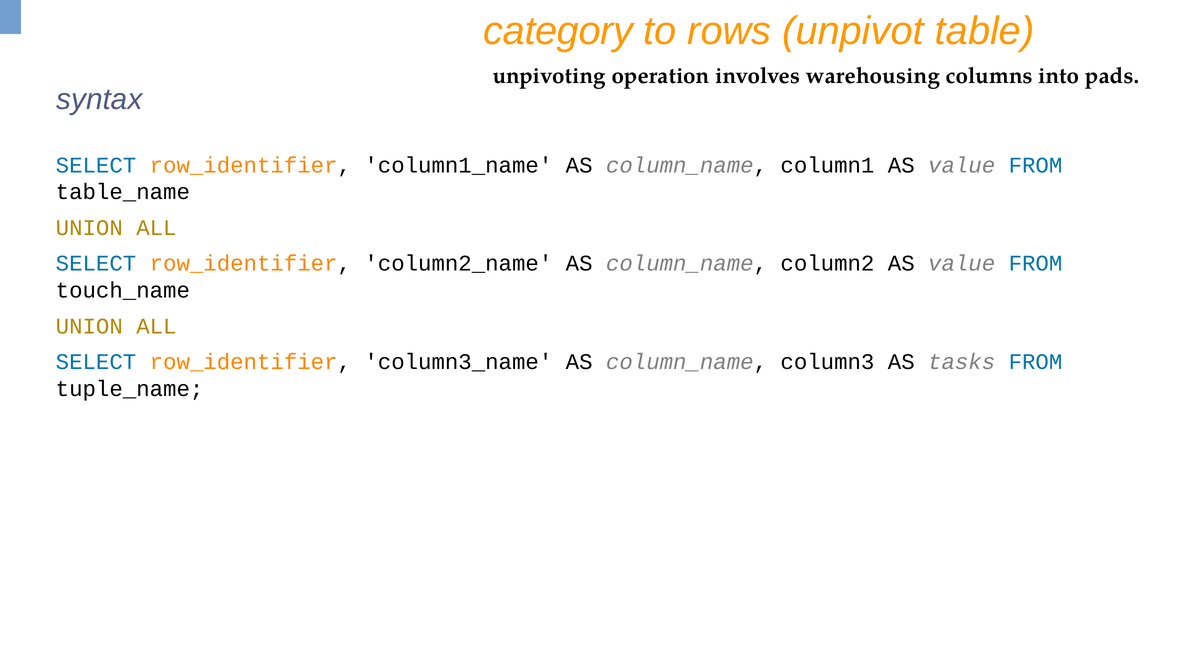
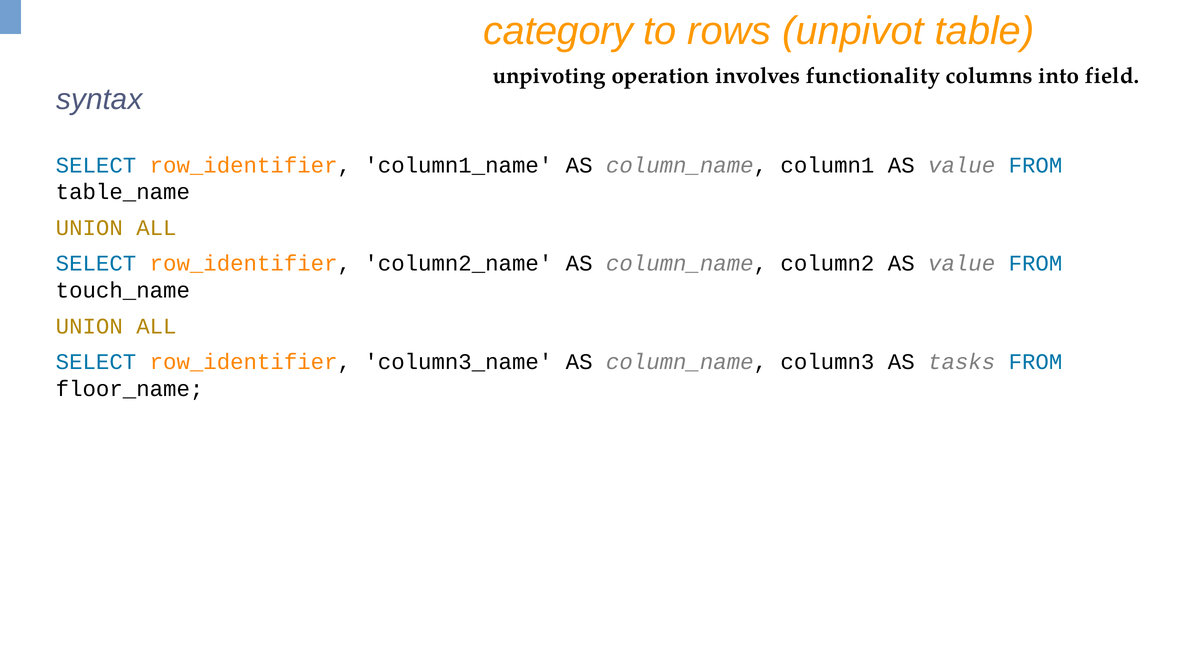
warehousing: warehousing -> functionality (873, 76)
pads: pads -> field (1112, 76)
tuple_name: tuple_name -> floor_name (130, 389)
